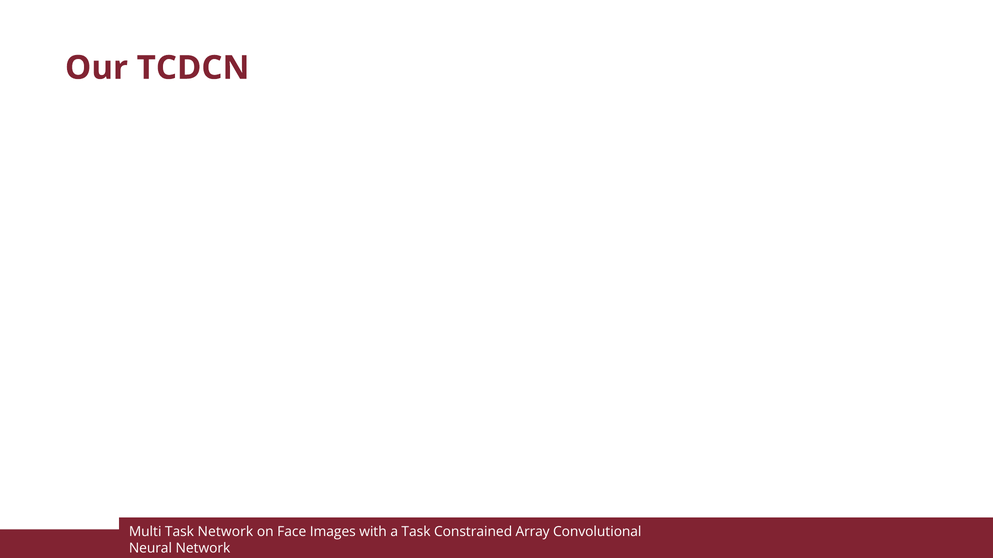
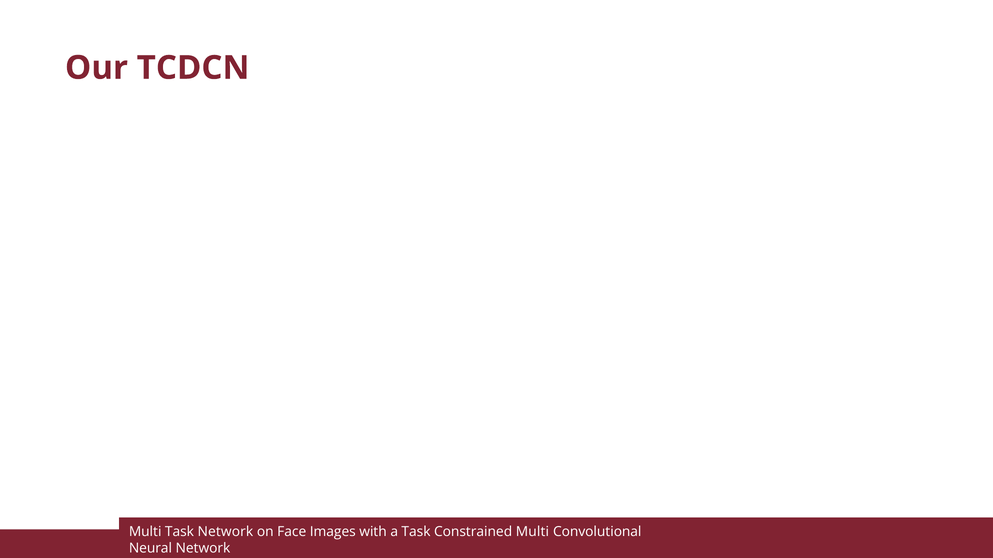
Constrained Array: Array -> Multi (532, 532)
